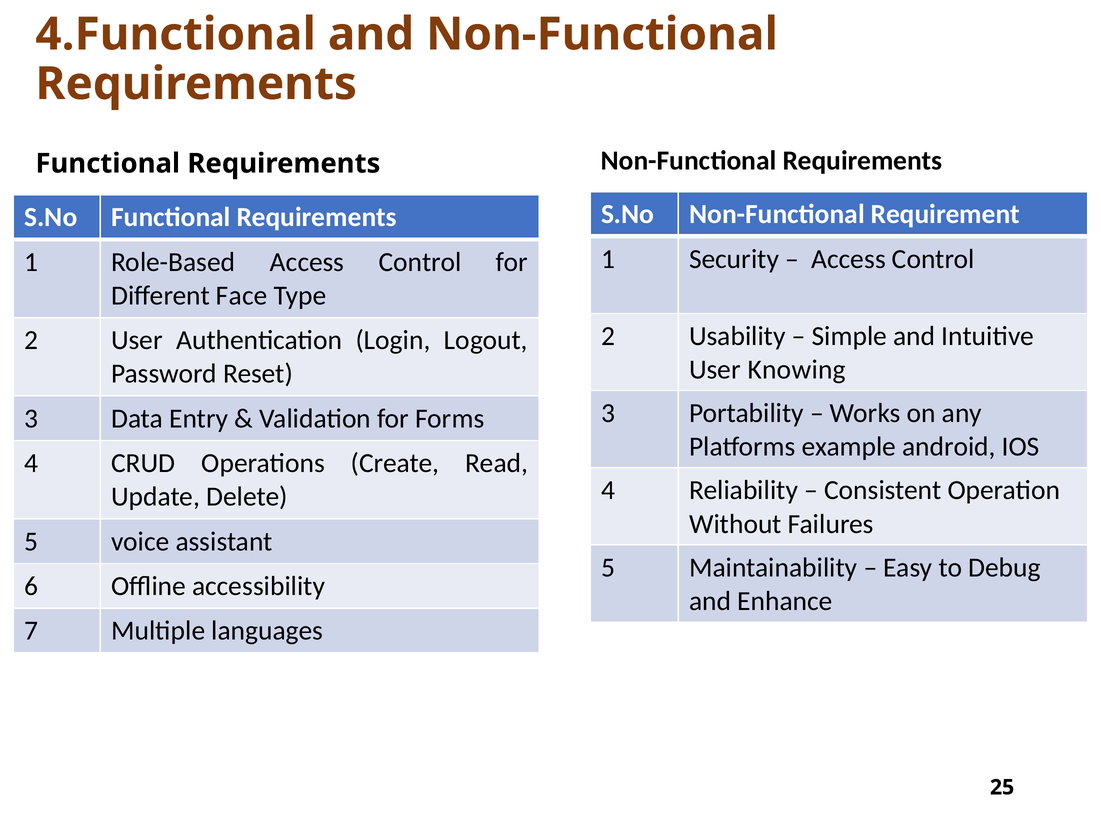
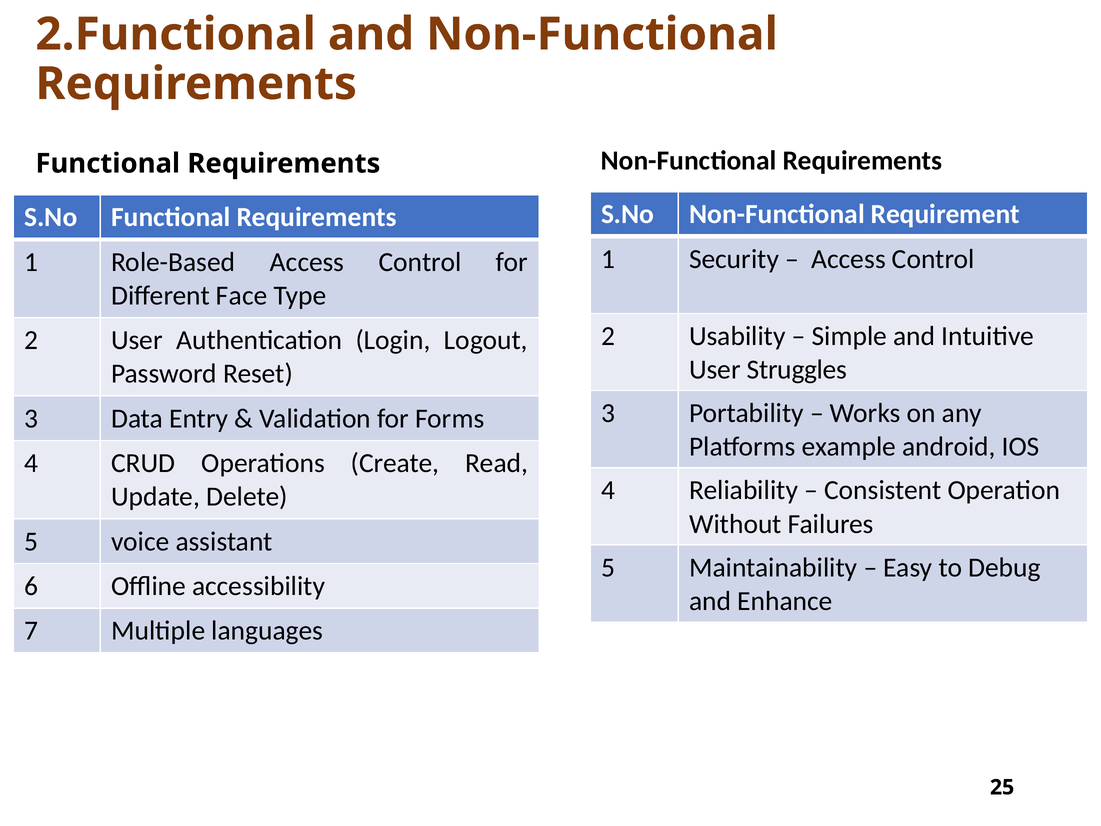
4.Functional: 4.Functional -> 2.Functional (176, 34)
Knowing: Knowing -> Struggles (797, 370)
